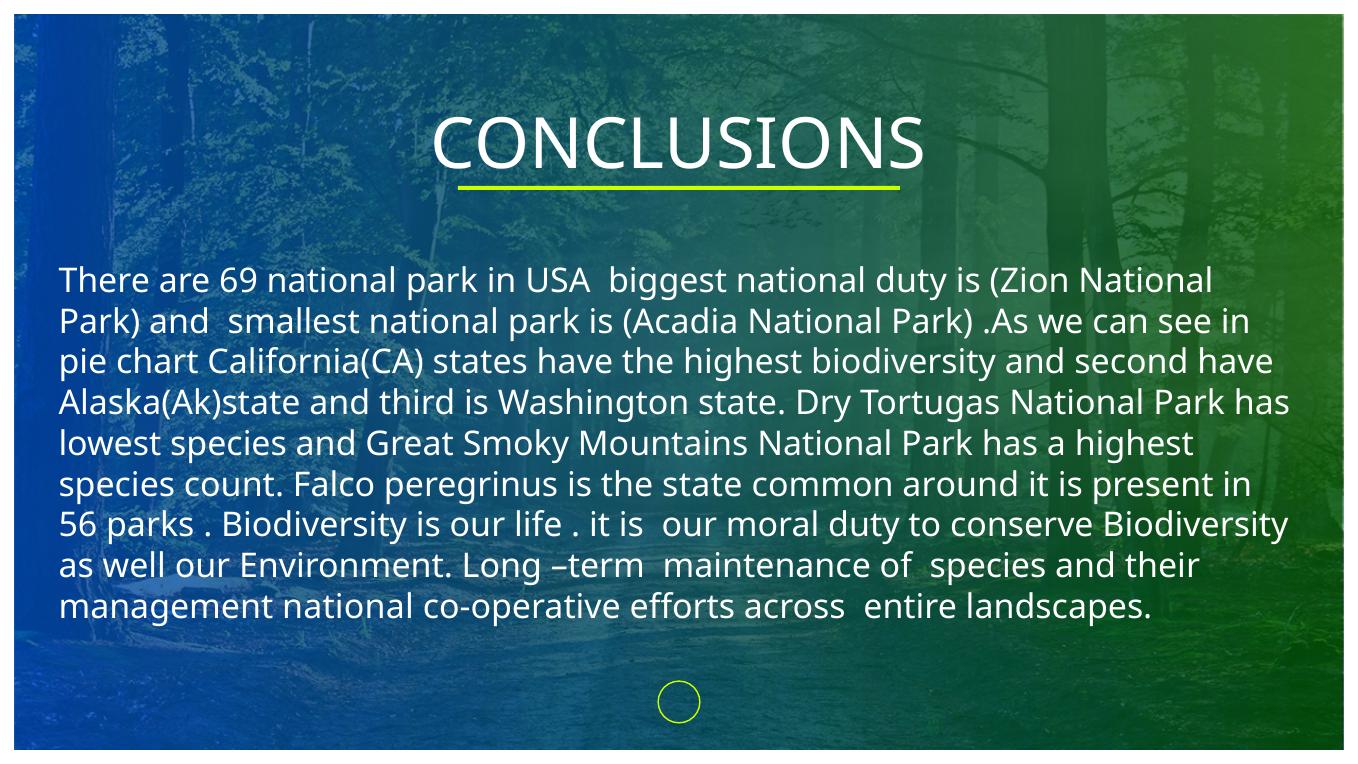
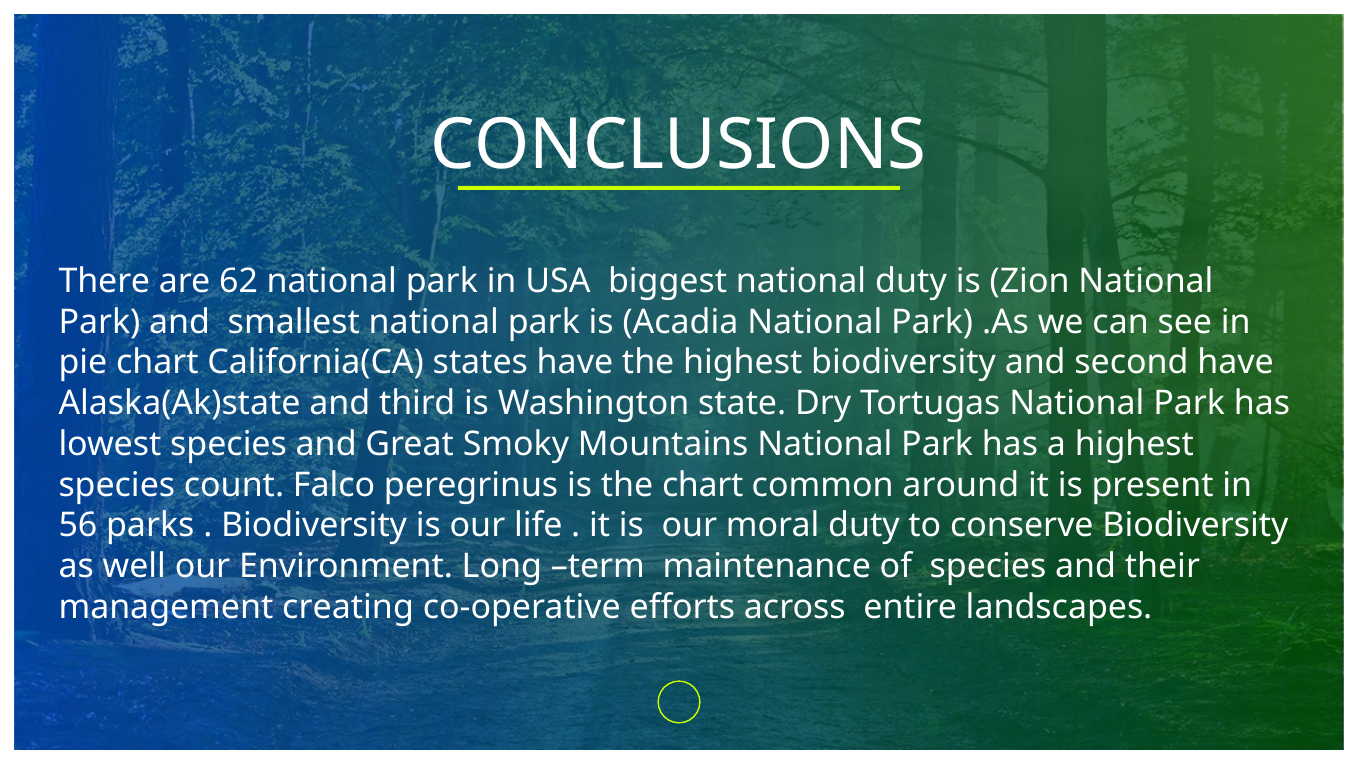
69: 69 -> 62 (239, 281)
the state: state -> chart (703, 485)
management national: national -> creating (348, 607)
